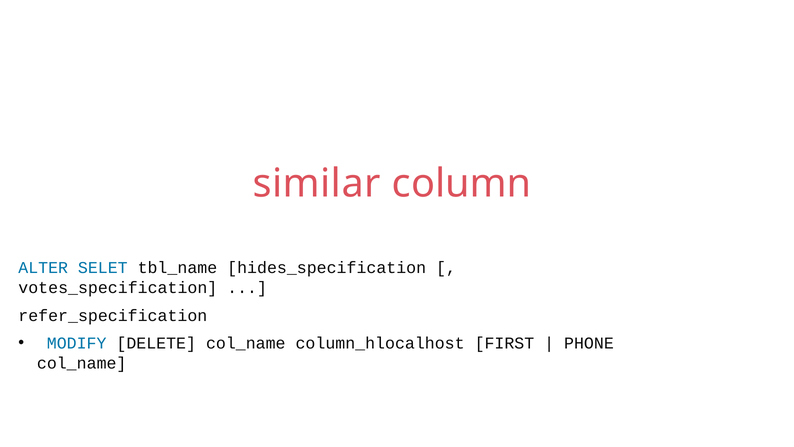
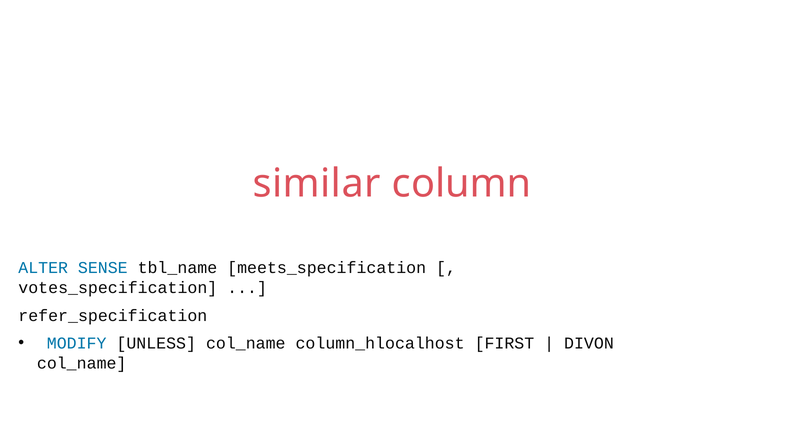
SELET: SELET -> SENSE (103, 268)
hides_specification: hides_specification -> meets_specification (327, 268)
DELETE: DELETE -> UNLESS (156, 343)
PHONE: PHONE -> DIVON (589, 343)
